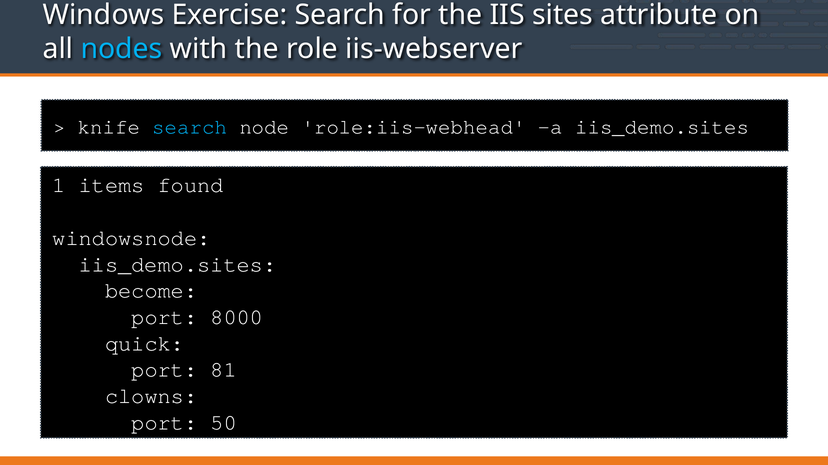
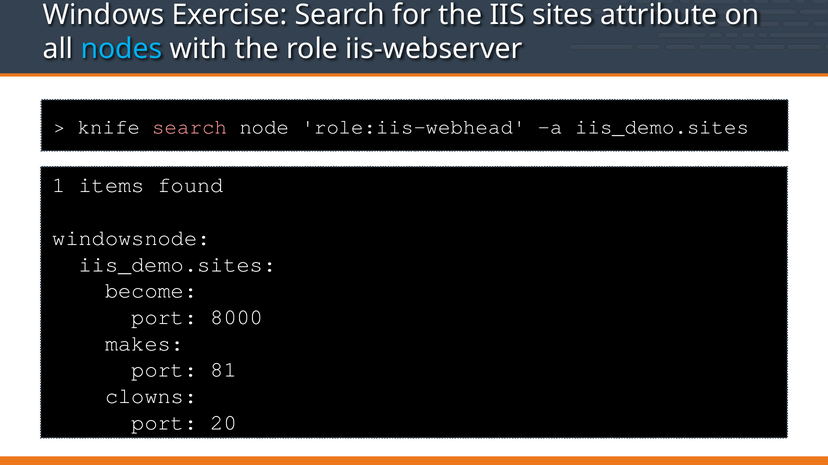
search colour: light blue -> pink (190, 127)
quick: quick -> makes (145, 344)
50: 50 -> 20 (224, 423)
